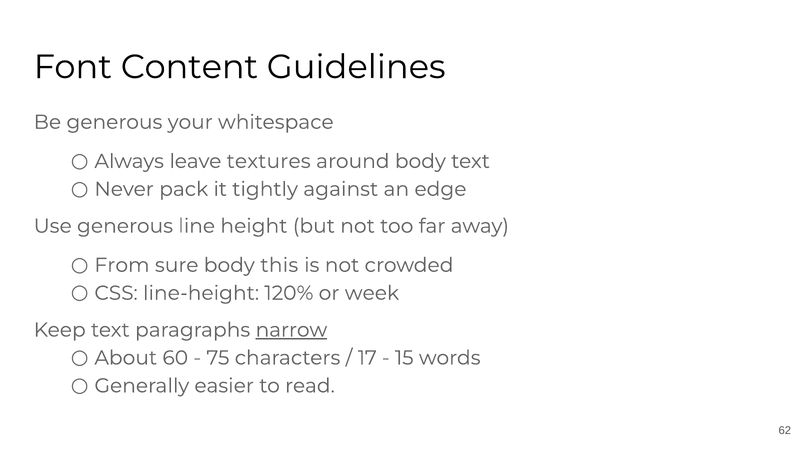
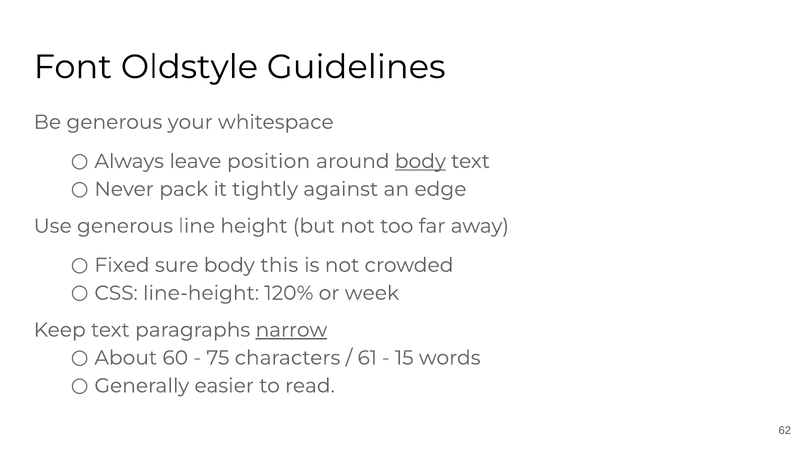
Content: Content -> Oldstyle (189, 67)
textures: textures -> position (269, 162)
body underline: none -> present (420, 162)
From: From -> Fixed (122, 266)
17: 17 -> 61 (367, 358)
